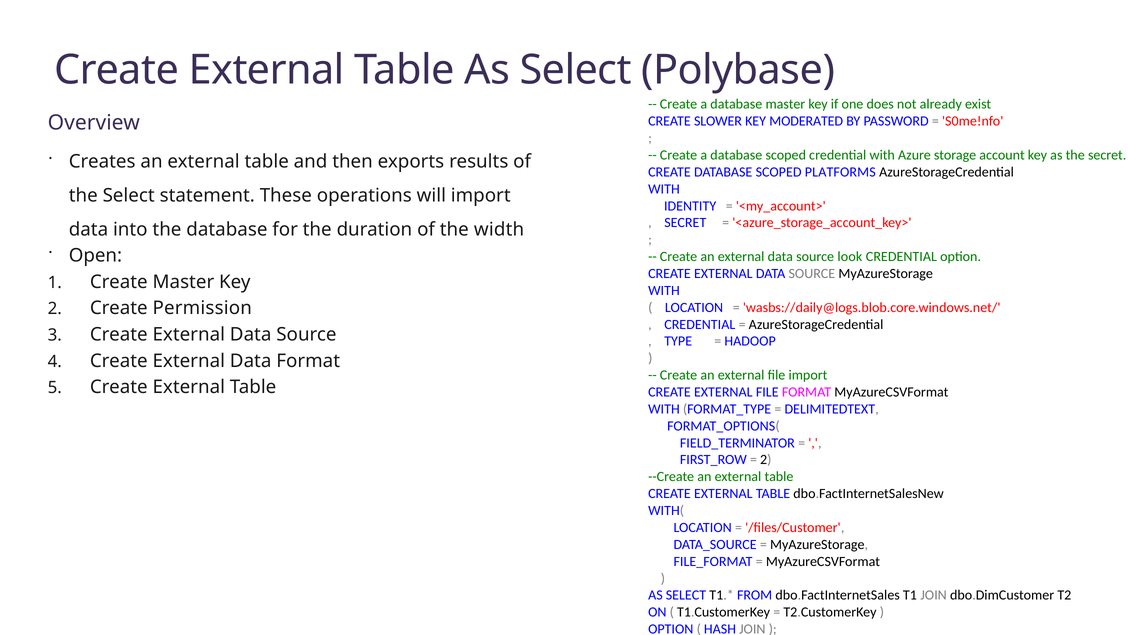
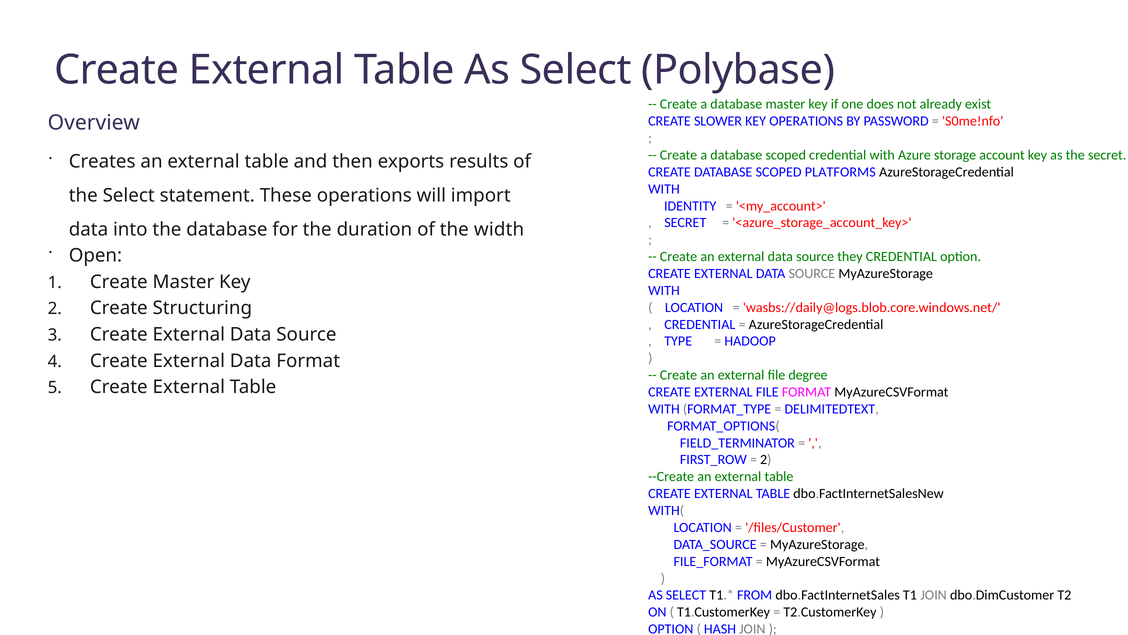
KEY MODERATED: MODERATED -> OPERATIONS (806, 121)
look: look -> they (850, 256)
Permission: Permission -> Structuring (202, 308)
file import: import -> degree (808, 375)
